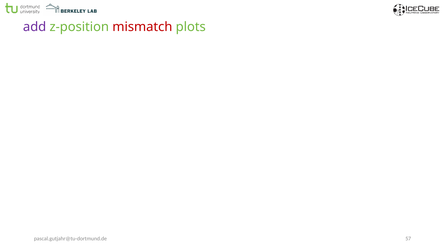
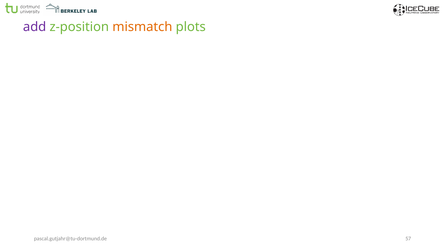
mismatch colour: red -> orange (142, 27)
